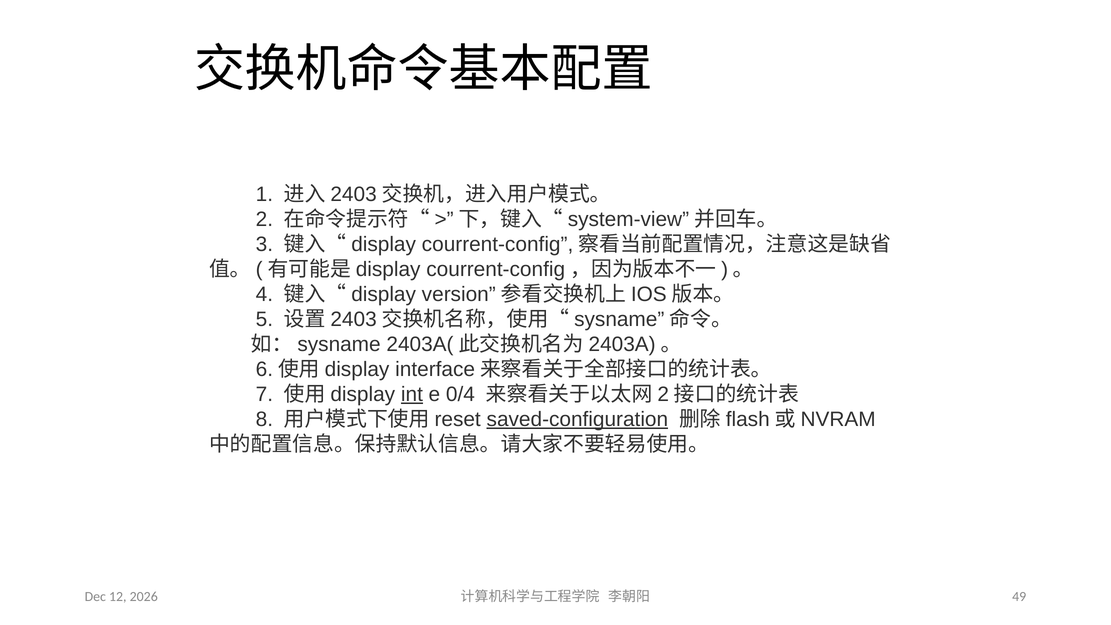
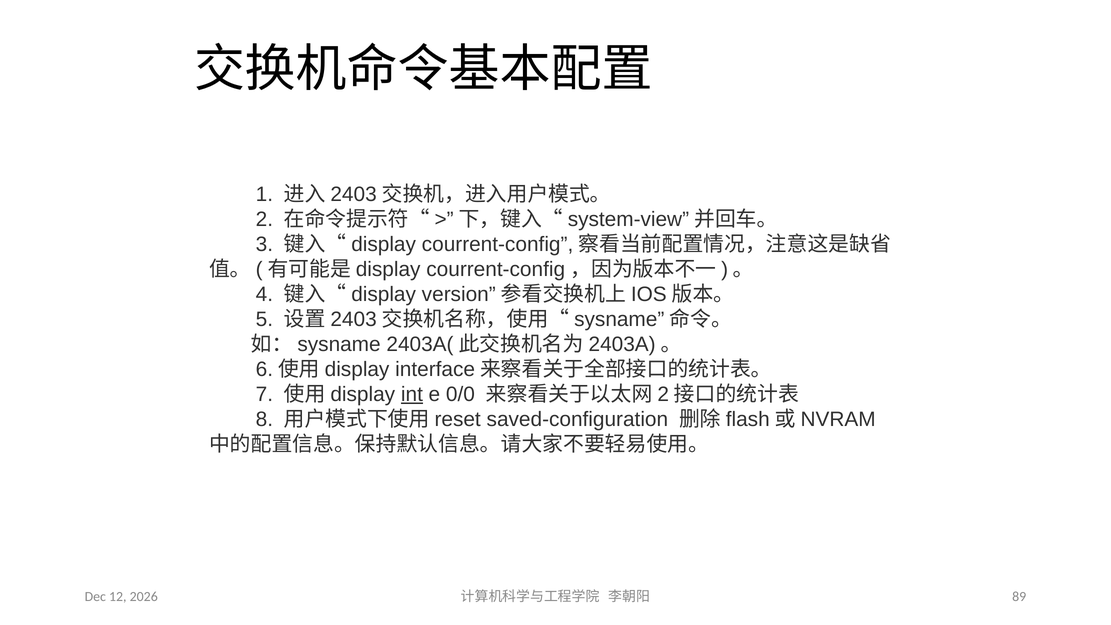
0/4: 0/4 -> 0/0 (460, 394)
saved-configuration underline: present -> none (577, 419)
49: 49 -> 89 (1019, 597)
